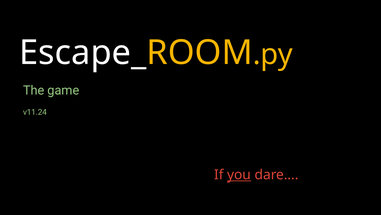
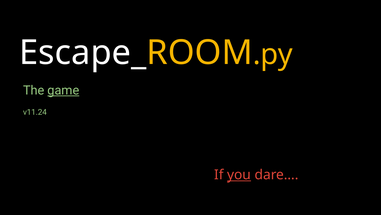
game underline: none -> present (63, 90)
